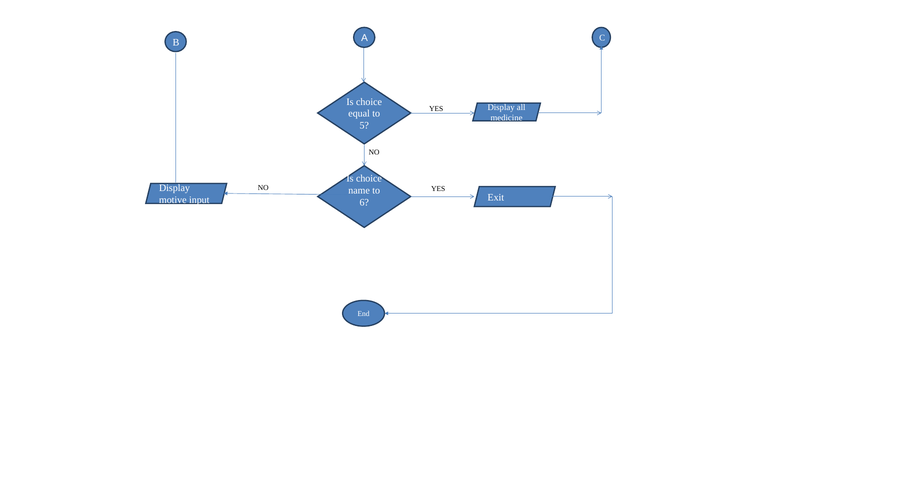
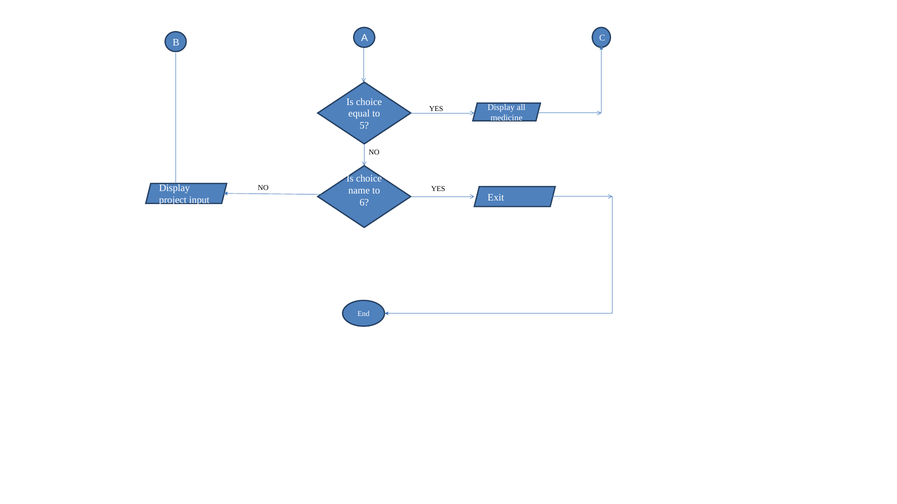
motive: motive -> project (173, 200)
